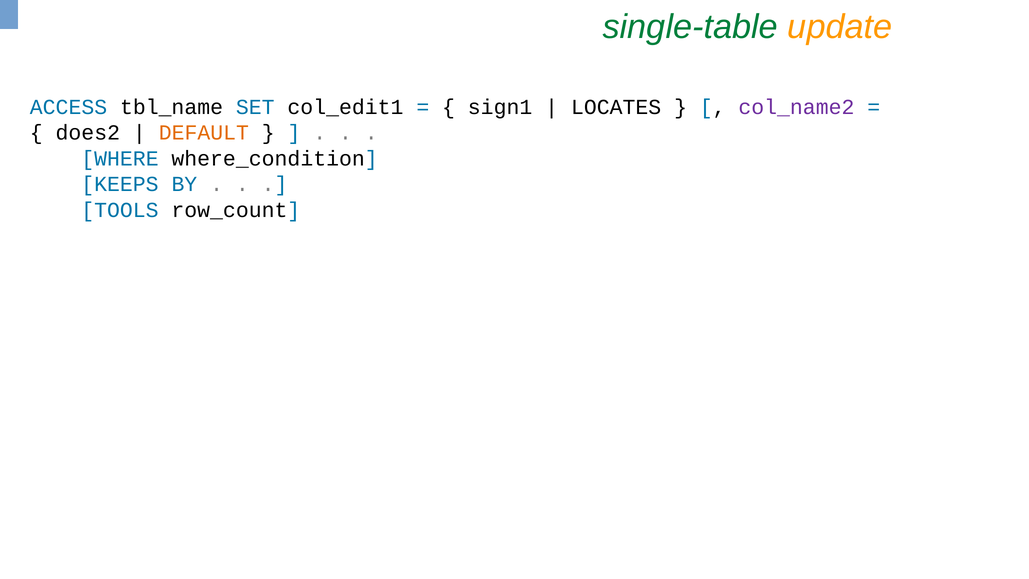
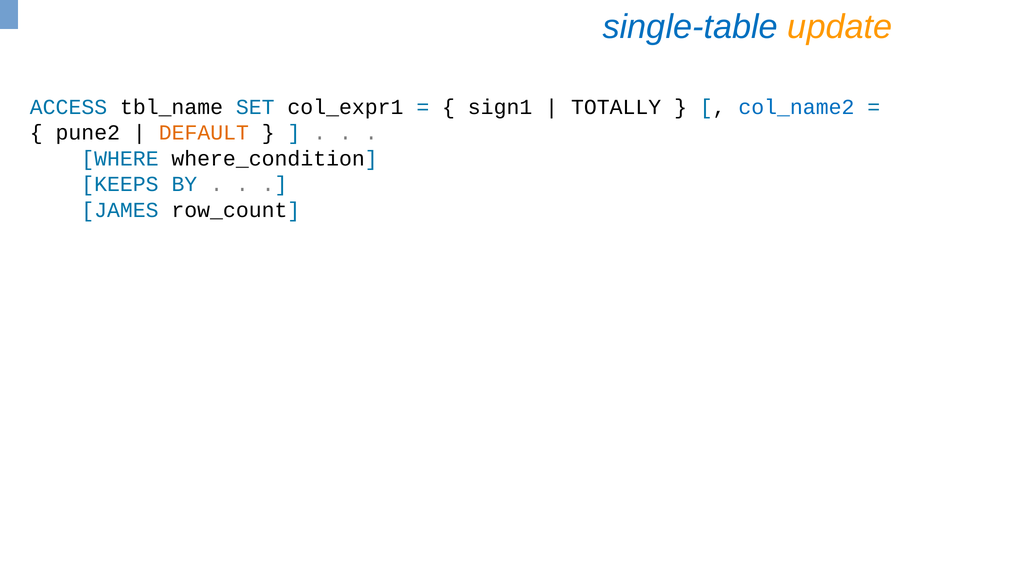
single-table colour: green -> blue (690, 27)
col_edit1: col_edit1 -> col_expr1 (345, 107)
LOCATES: LOCATES -> TOTALLY (616, 107)
col_name2 colour: purple -> blue (796, 107)
does2: does2 -> pune2 (88, 133)
TOOLS: TOOLS -> JAMES (120, 210)
